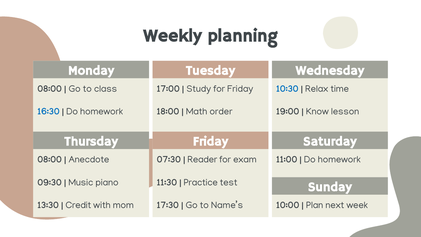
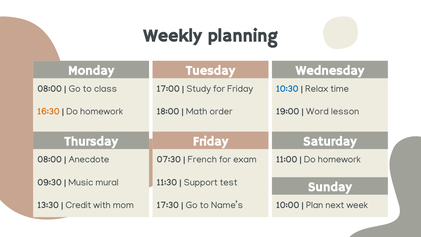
16:30 colour: blue -> orange (48, 111)
Know: Know -> Word (317, 111)
Reader: Reader -> French (202, 159)
piano: piano -> mural (107, 182)
Practice: Practice -> Support (201, 182)
